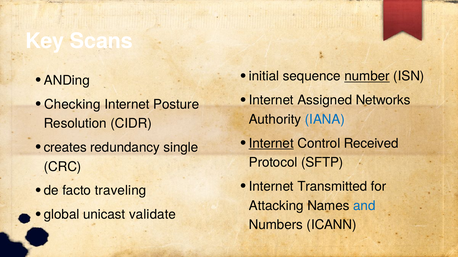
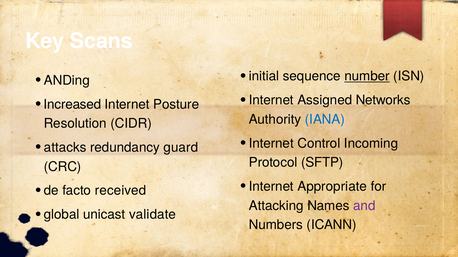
Checking: Checking -> Increased (72, 105)
Internet underline: present -> none (271, 144)
Received: Received -> Incoming (371, 144)
creates: creates -> attacks (65, 148)
single: single -> guard (181, 148)
Transmitted: Transmitted -> Appropriate (332, 187)
traveling: traveling -> received (121, 191)
and colour: blue -> purple (364, 206)
